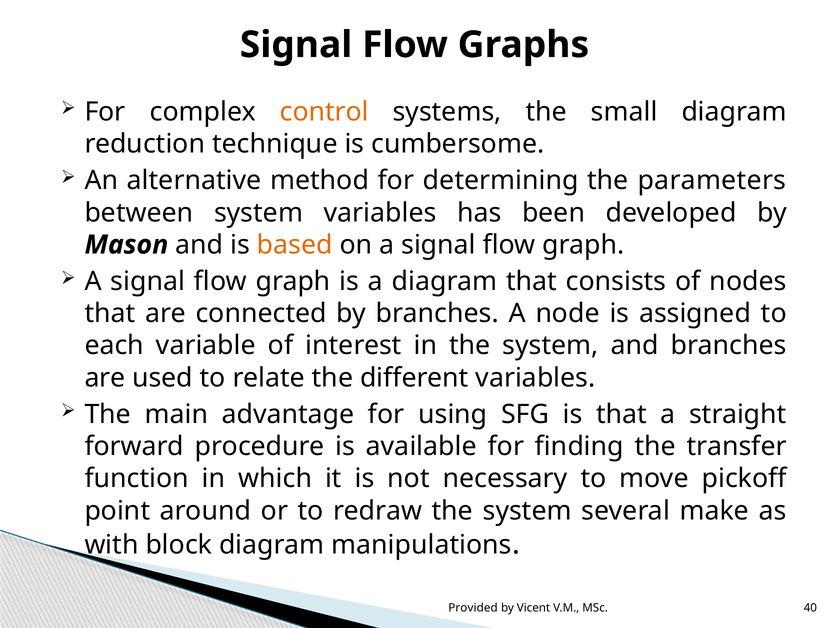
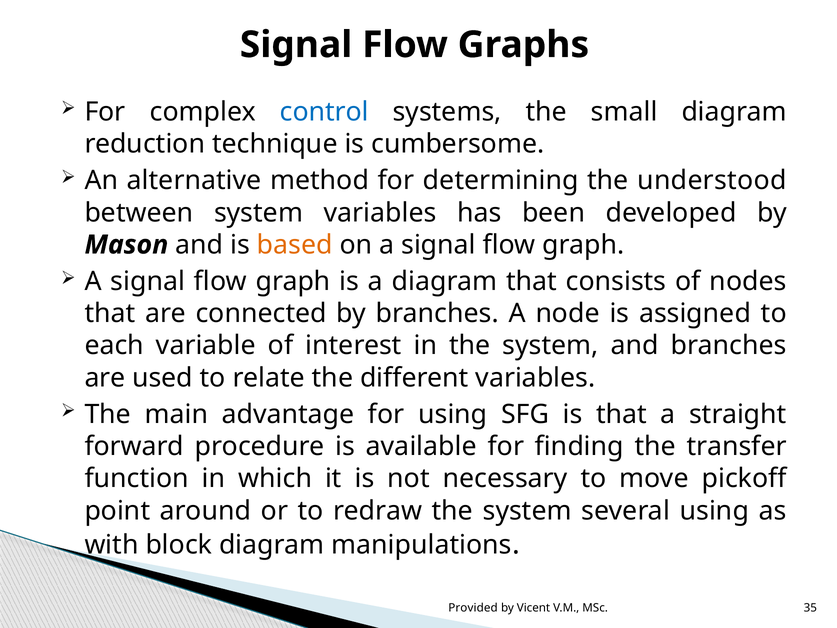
control colour: orange -> blue (324, 112)
parameters: parameters -> understood (712, 181)
several make: make -> using (714, 510)
40: 40 -> 35 (810, 608)
